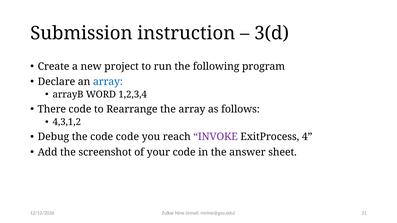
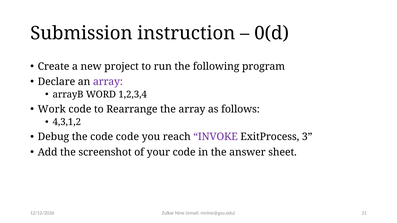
3(d: 3(d -> 0(d (272, 33)
array colour: blue -> purple (108, 82)
There: There -> Work (52, 109)
4: 4 -> 3 (307, 137)
